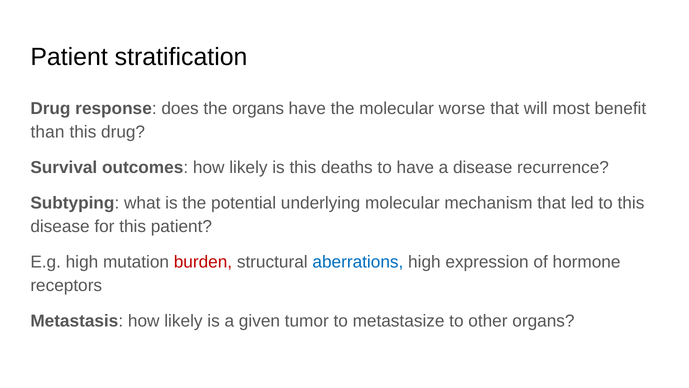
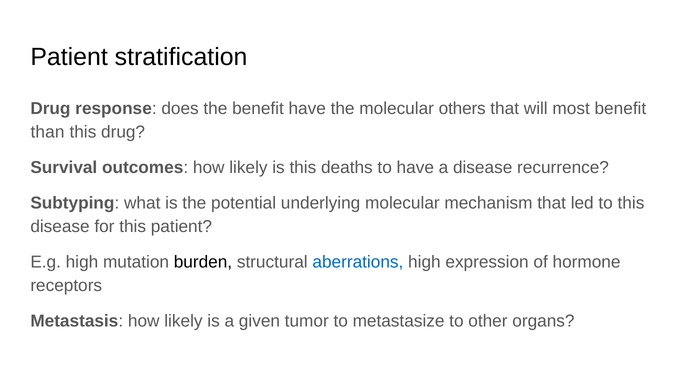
the organs: organs -> benefit (258, 108)
worse: worse -> others (462, 108)
burden colour: red -> black (203, 262)
